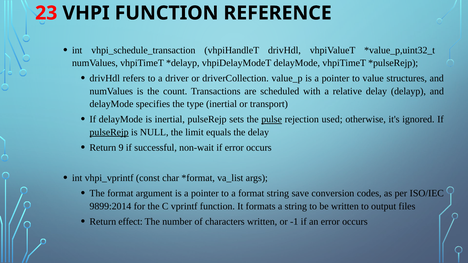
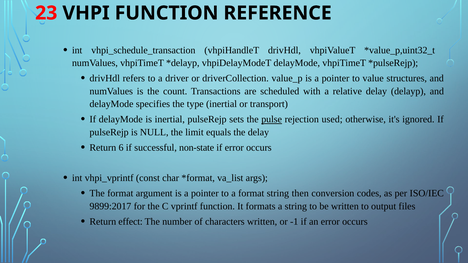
pulseRejp underline: present -> none (109, 132)
9: 9 -> 6 (121, 148)
non-wait: non-wait -> non-state (197, 148)
save: save -> then (300, 194)
9899:2014: 9899:2014 -> 9899:2017 (110, 206)
